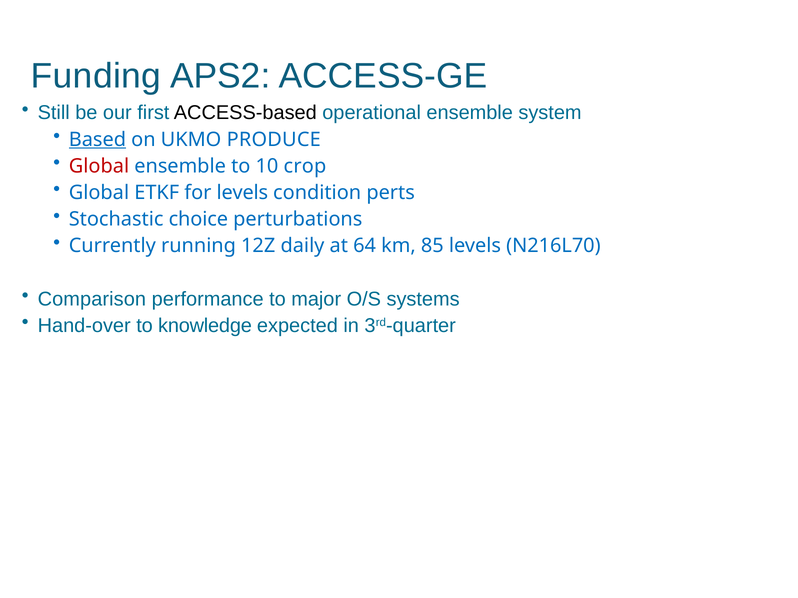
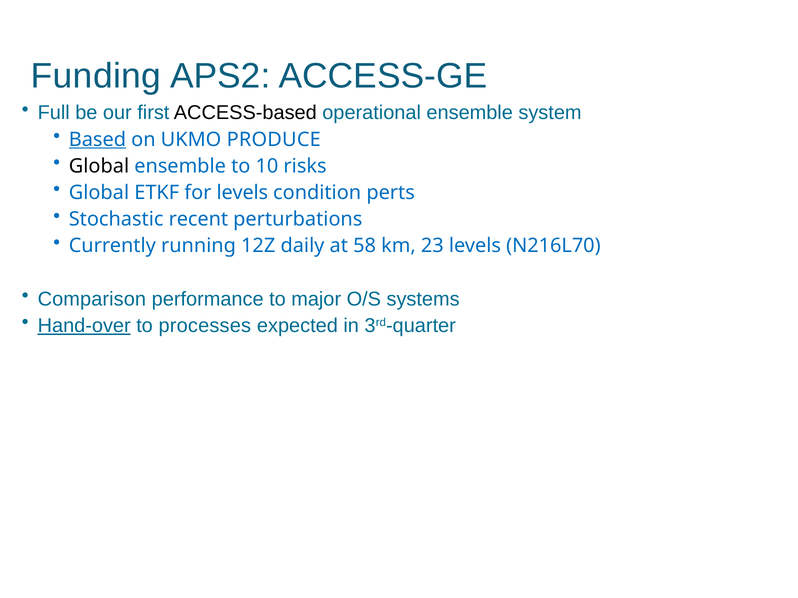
Still: Still -> Full (54, 113)
Global colour: red -> black (99, 166)
crop: crop -> risks (305, 166)
choice: choice -> recent (198, 219)
64: 64 -> 58 (365, 246)
85: 85 -> 23 (432, 246)
Hand-over underline: none -> present (84, 326)
knowledge: knowledge -> processes (205, 326)
